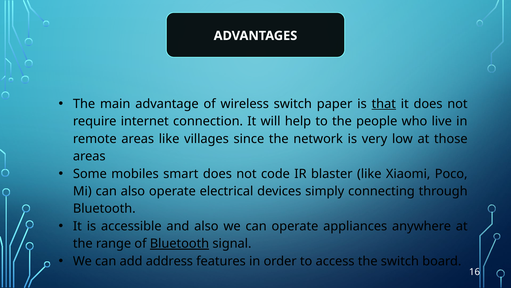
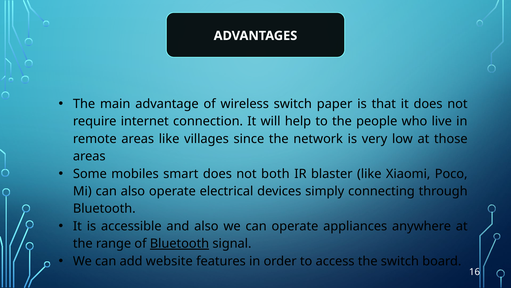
that underline: present -> none (384, 104)
code: code -> both (275, 173)
address: address -> website (169, 261)
